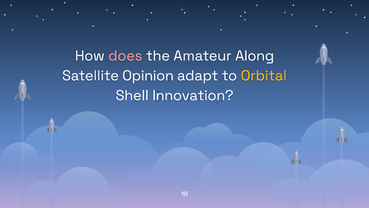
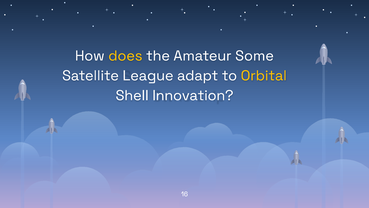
does colour: pink -> yellow (125, 56)
Along: Along -> Some (255, 56)
Opinion: Opinion -> League (148, 75)
